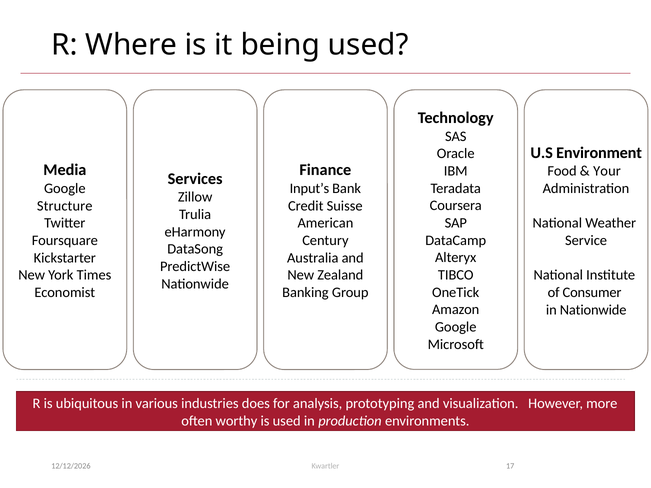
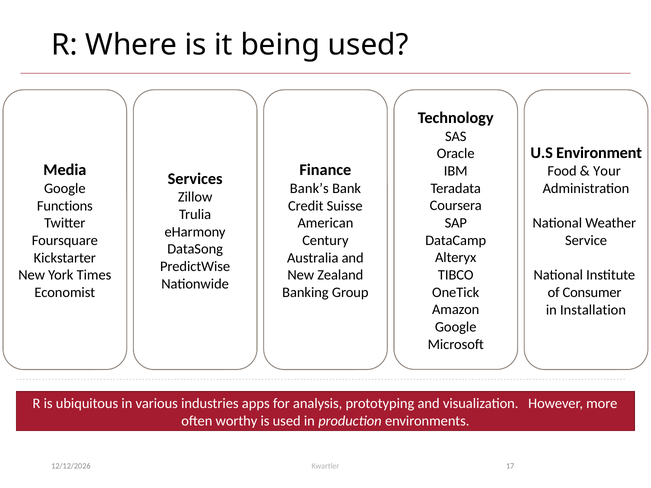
Input’s: Input’s -> Bank’s (309, 189)
Structure: Structure -> Functions (65, 206)
in Nationwide: Nationwide -> Installation (593, 310)
does: does -> apps (256, 404)
